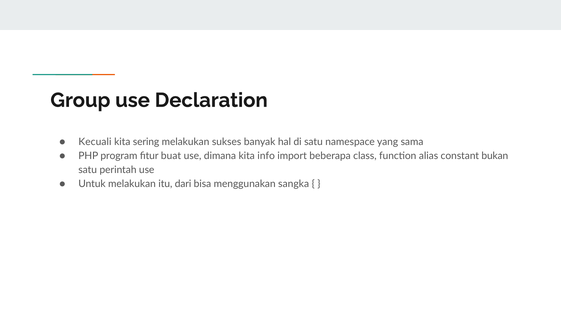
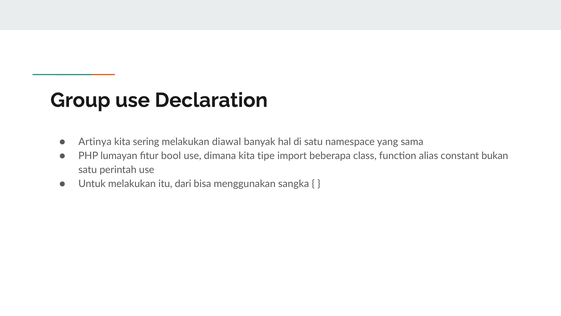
Kecuali: Kecuali -> Artinya (95, 142)
sukses: sukses -> diawal (227, 142)
program: program -> lumayan (119, 156)
buat: buat -> bool (171, 156)
info: info -> tipe (266, 156)
